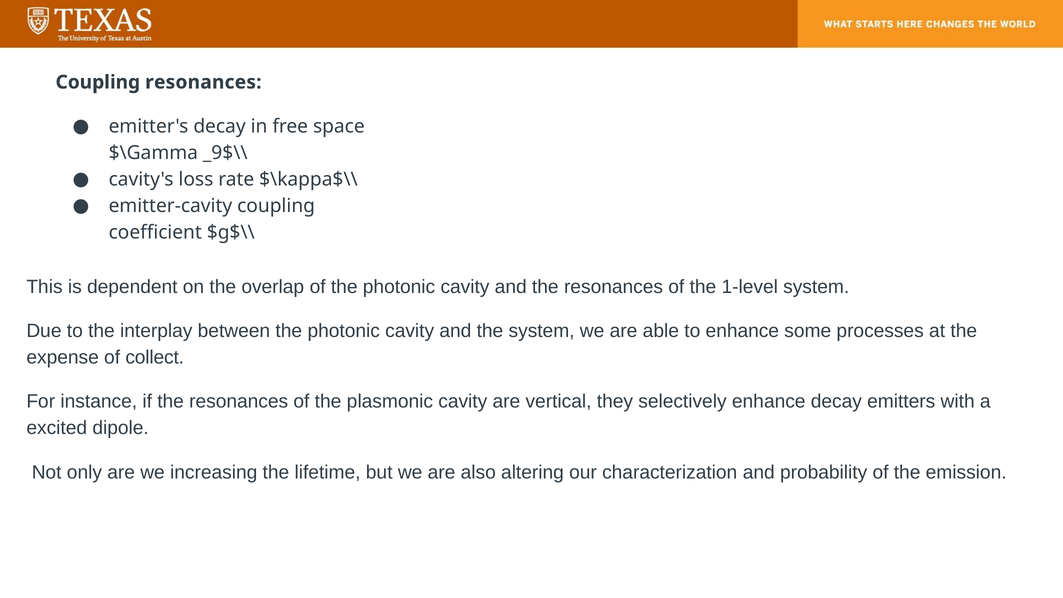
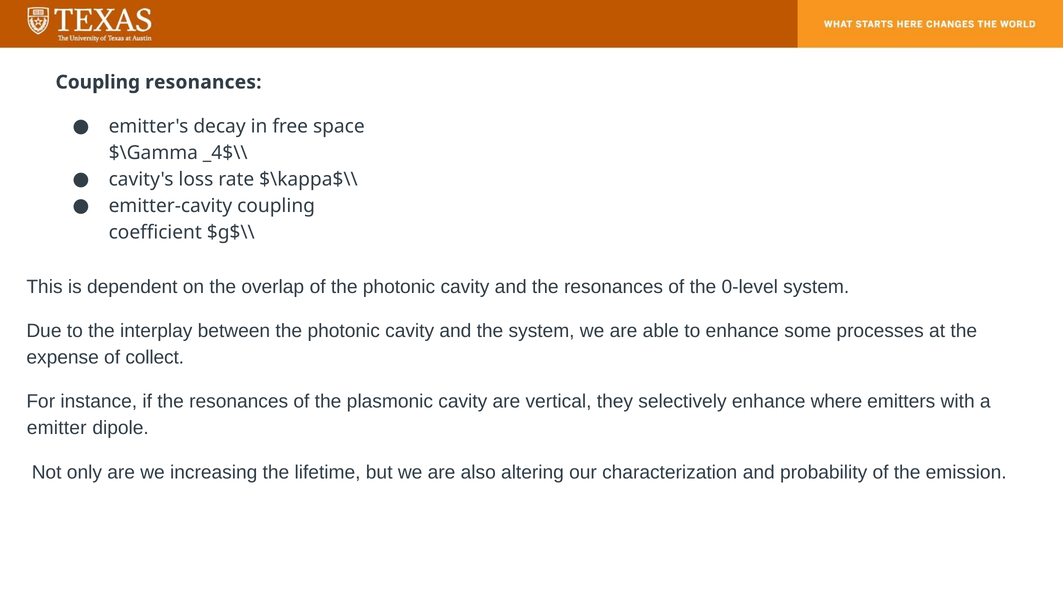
_9$\\: _9$\\ -> _4$\\ (225, 153)
1-level: 1-level -> 0-level (750, 287)
enhance decay: decay -> where (836, 402)
excited: excited -> emitter (57, 428)
